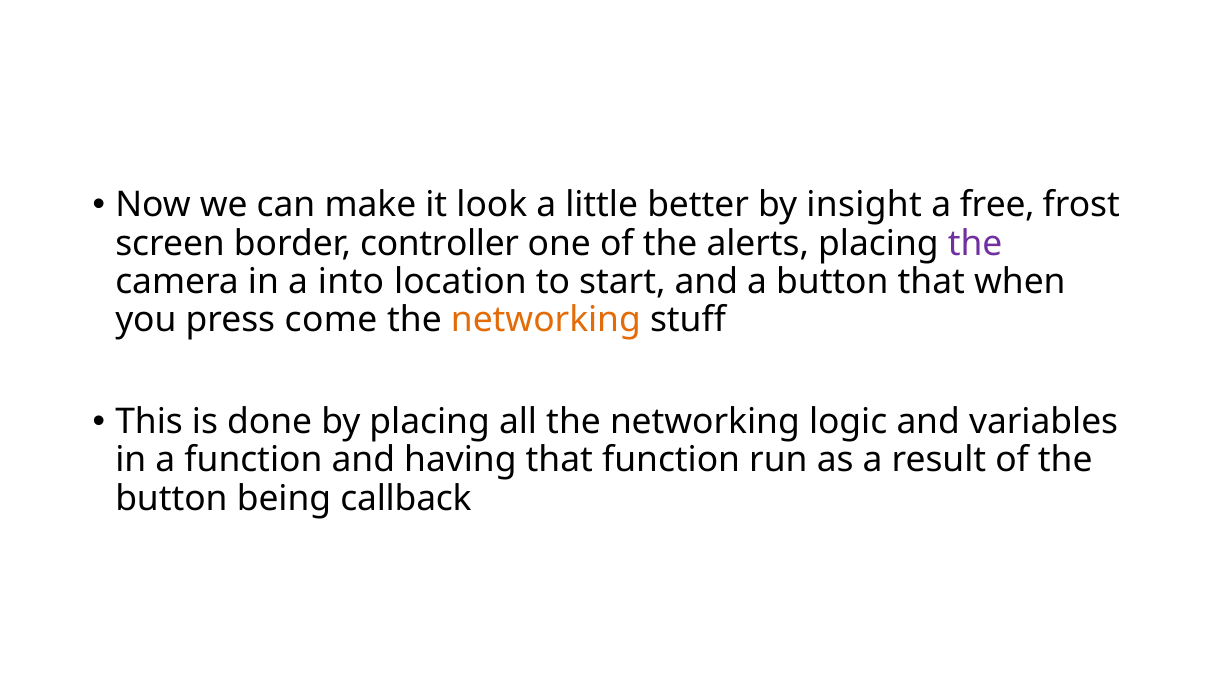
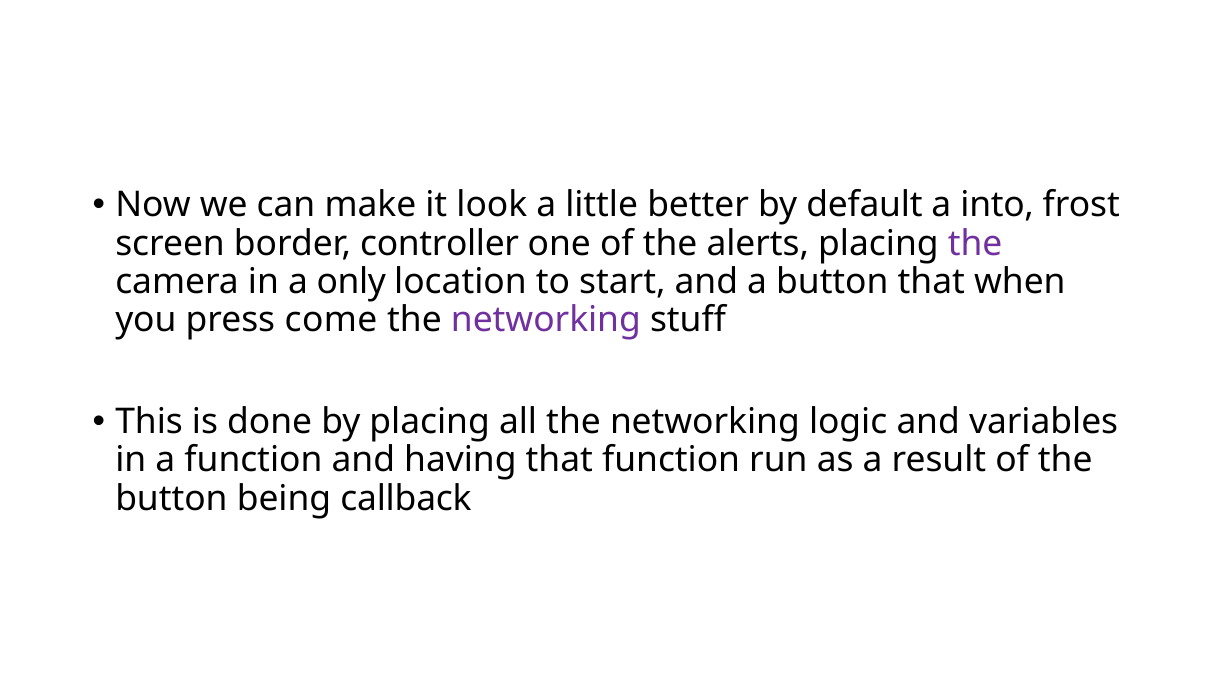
insight: insight -> default (864, 205)
free: free -> into (997, 205)
into: into -> only (351, 282)
networking colour: orange -> purple (546, 320)
